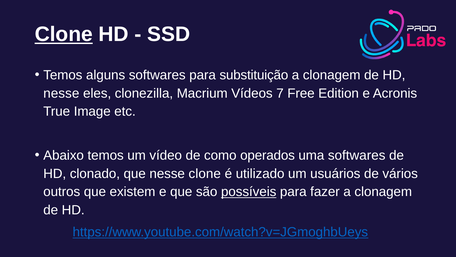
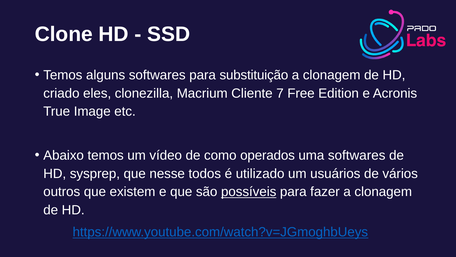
Clone underline: present -> none (64, 34)
nesse: nesse -> criado (61, 93)
Vídeos: Vídeos -> Cliente (252, 93)
clonado: clonado -> sysprep (95, 173)
nesse clone: clone -> todos (205, 173)
